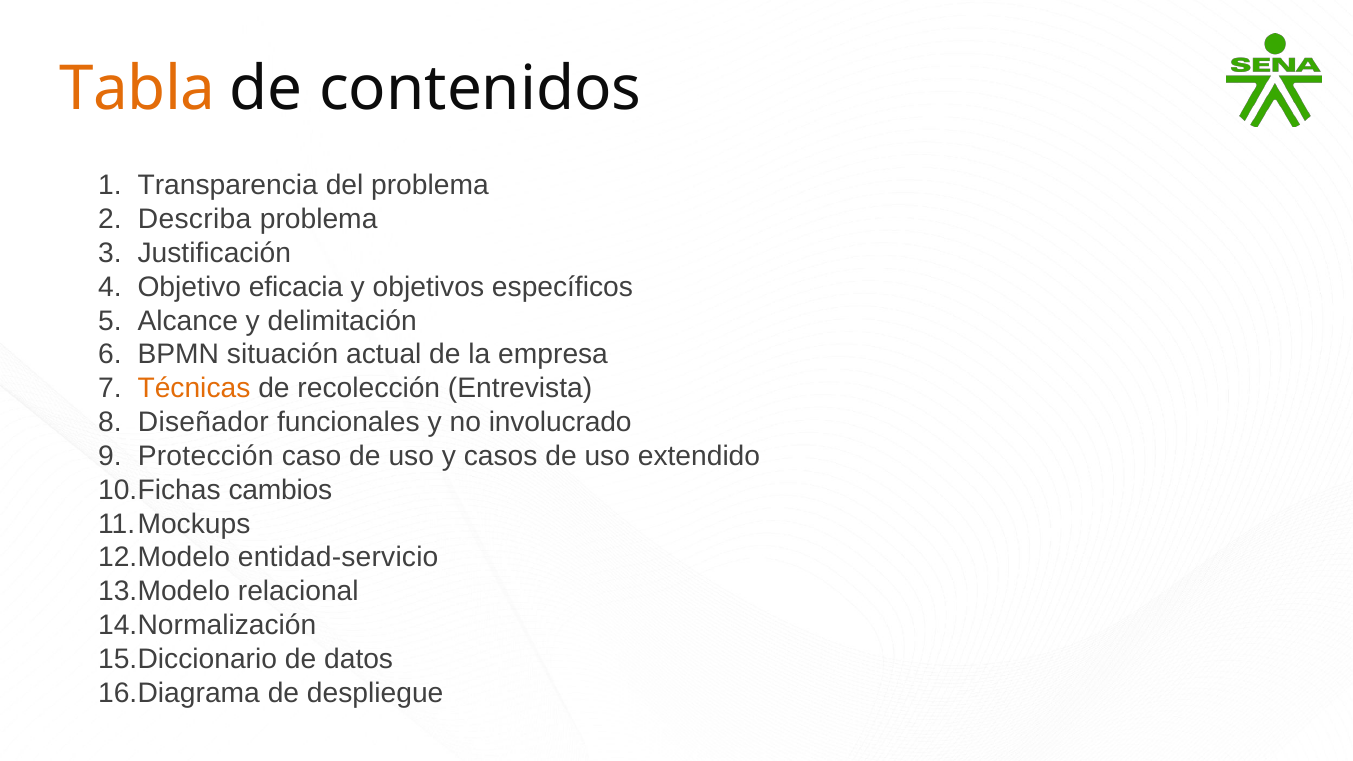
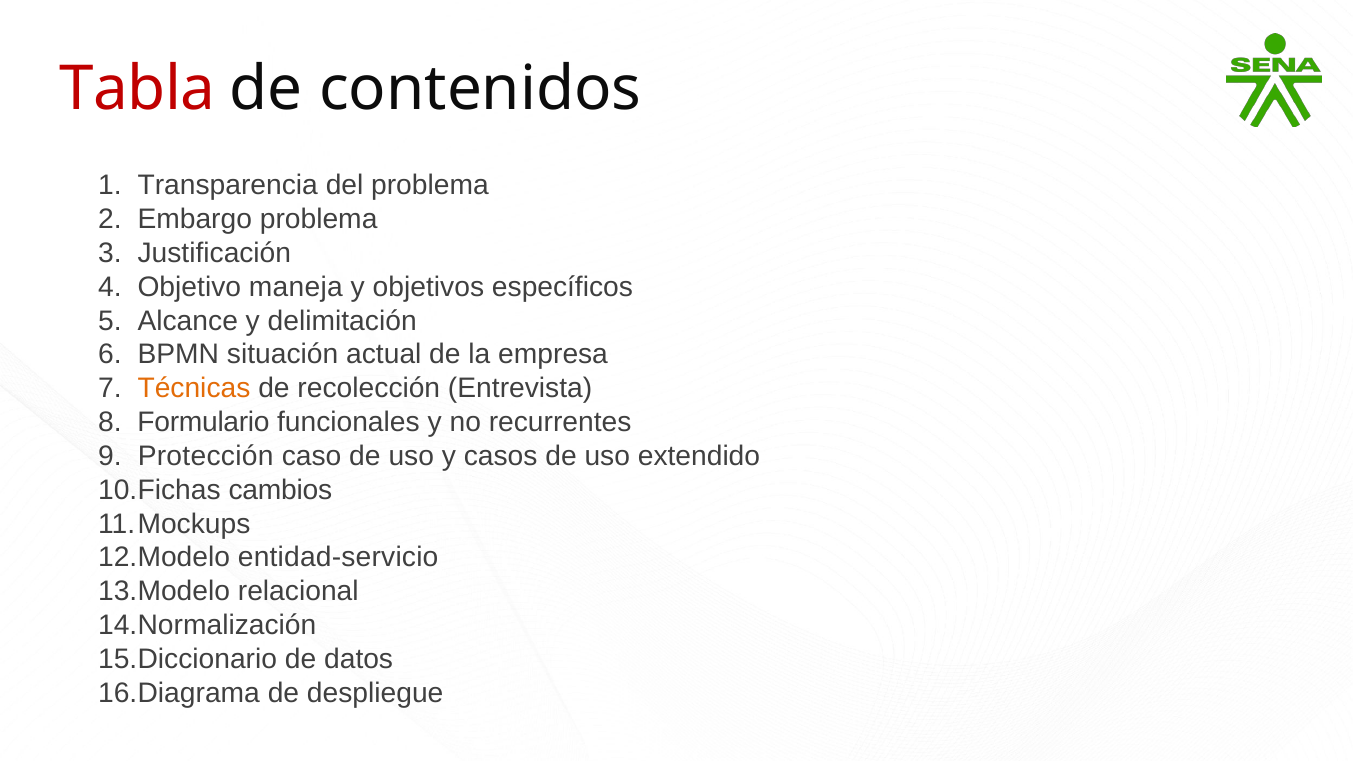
Tabla colour: orange -> red (138, 89)
Describa: Describa -> Embargo (195, 219)
eficacia: eficacia -> maneja (296, 287)
Diseñador: Diseñador -> Formulario (204, 422)
involucrado: involucrado -> recurrentes (560, 422)
